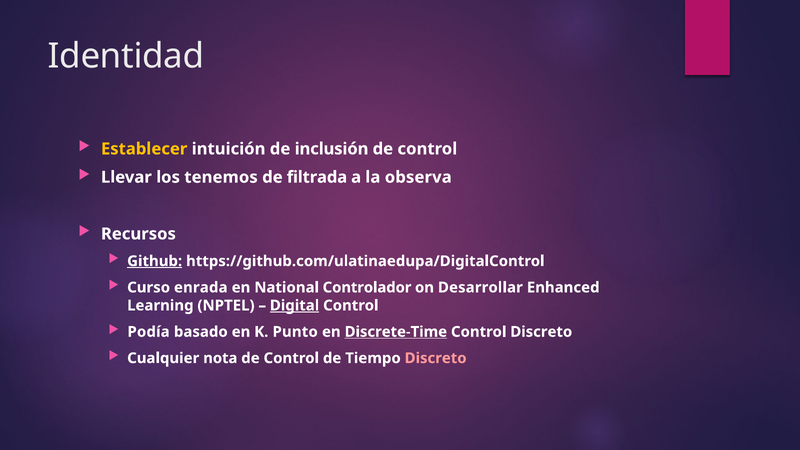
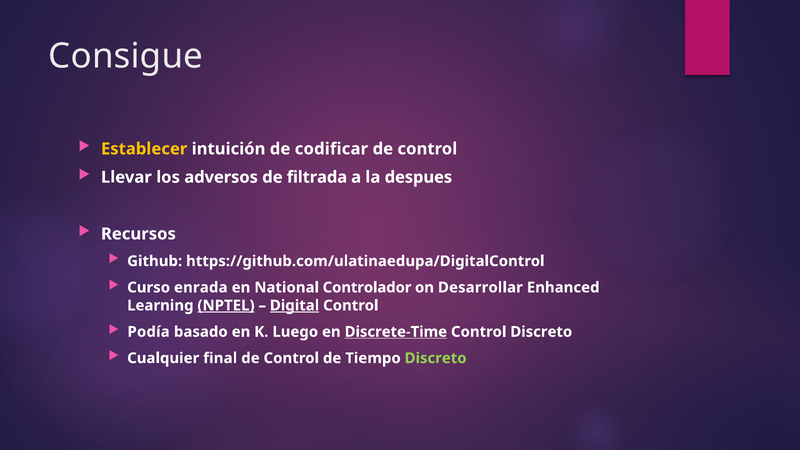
Identidad: Identidad -> Consigue (126, 56)
inclusión: inclusión -> codificar (331, 149)
tenemos: tenemos -> adversos (221, 177)
observa: observa -> despues (418, 177)
Github underline: present -> none (155, 261)
NPTEL underline: none -> present (226, 305)
Punto: Punto -> Luego (295, 332)
nota: nota -> final (220, 358)
Discreto colour: pink -> light green (436, 358)
